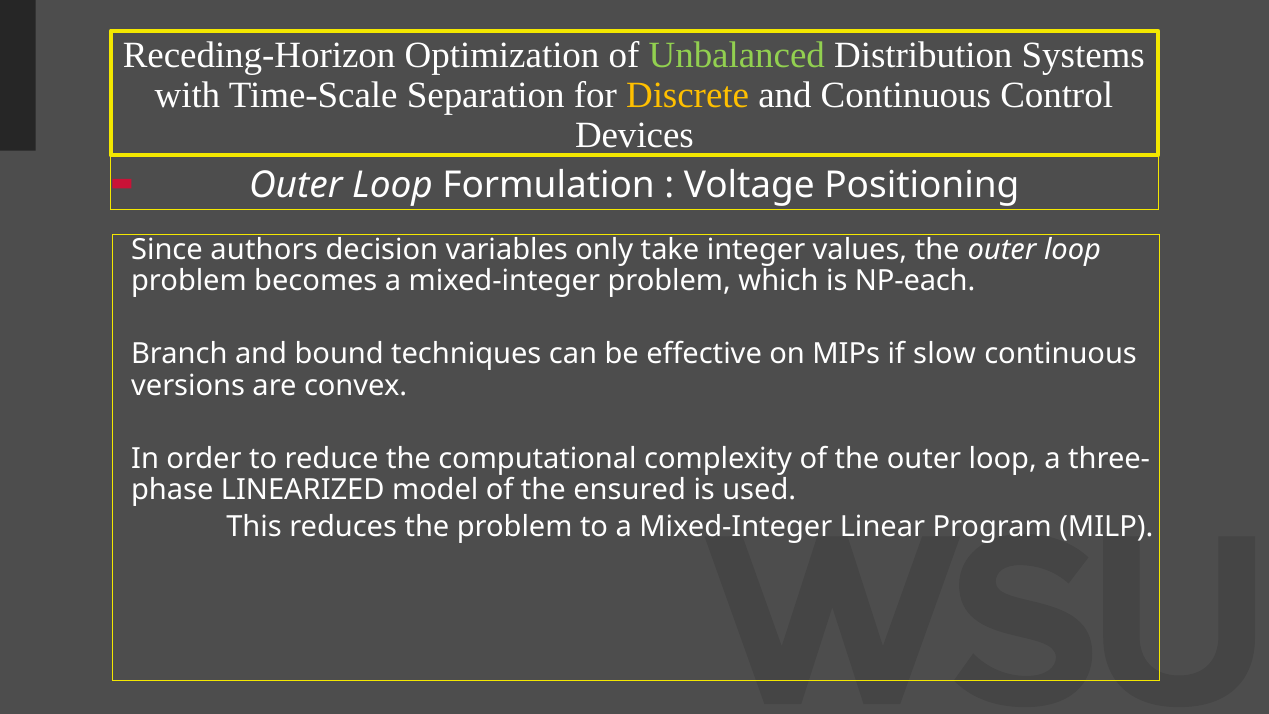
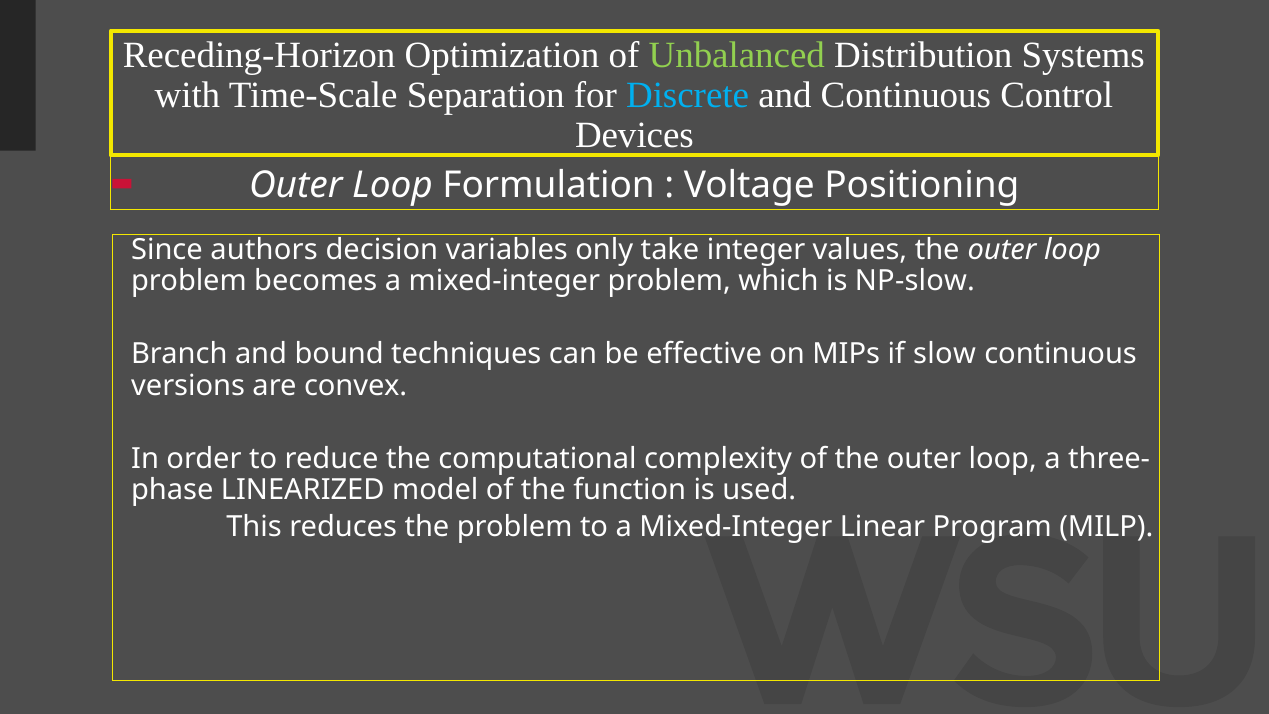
Discrete colour: yellow -> light blue (688, 95)
NP-each: NP-each -> NP-slow (915, 281)
ensured: ensured -> function (630, 490)
